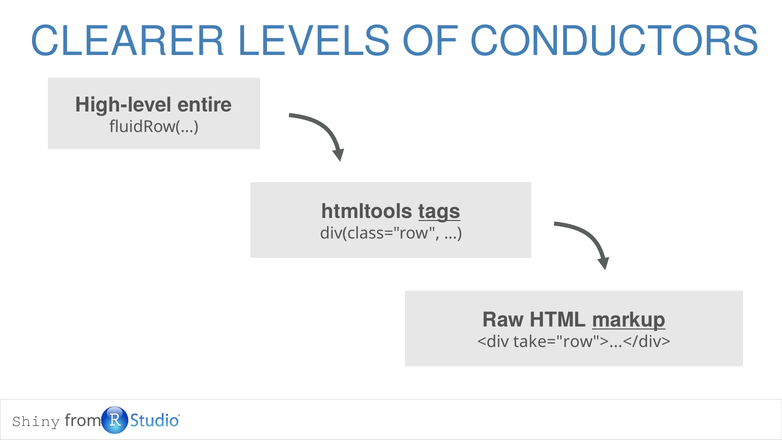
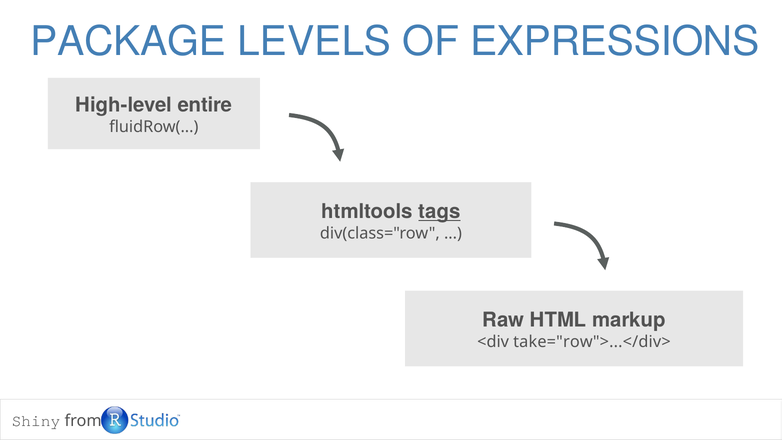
CLEARER: CLEARER -> PACKAGE (128, 42)
CONDUCTORS: CONDUCTORS -> EXPRESSIONS (615, 42)
markup underline: present -> none (629, 320)
